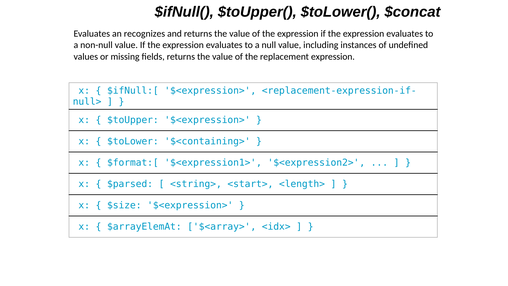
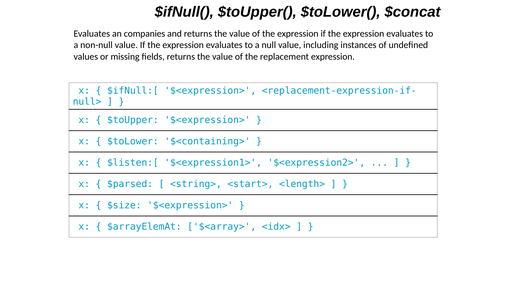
recognizes: recognizes -> companies (145, 34)
$format:[: $format:[ -> $listen:[ (133, 163)
